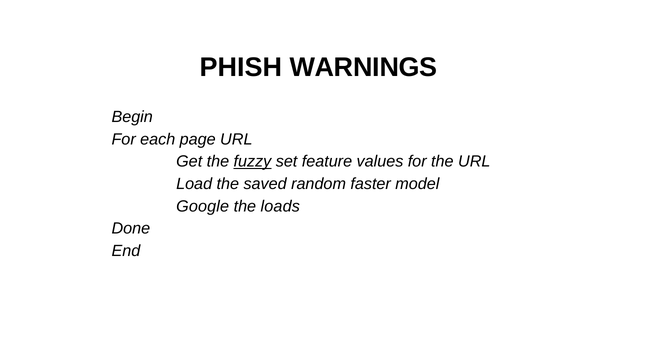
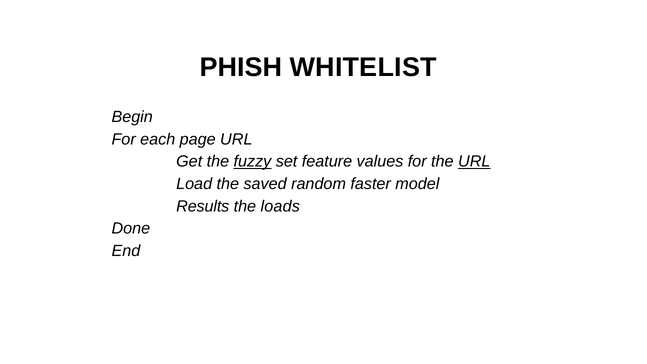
WARNINGS: WARNINGS -> WHITELIST (363, 67)
URL underline: none -> present (474, 162)
Google: Google -> Results (203, 206)
